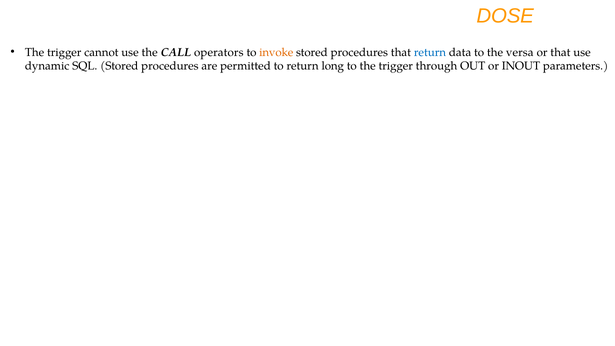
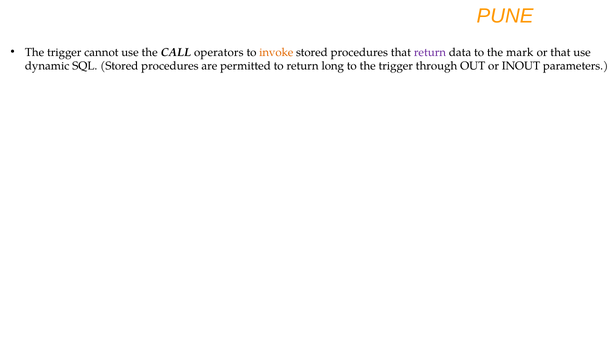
DOSE: DOSE -> PUNE (505, 16)
return colour: blue -> purple (430, 52)
versa: versa -> mark (520, 52)
